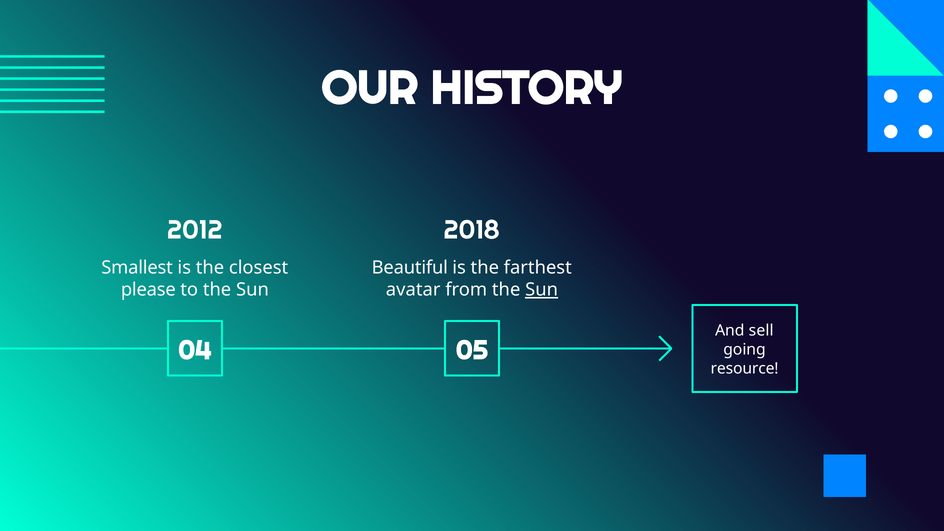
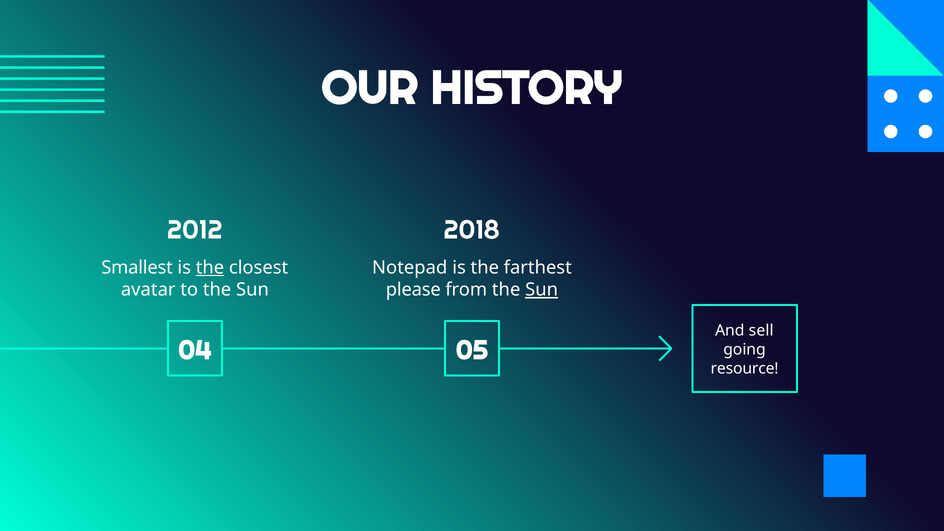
the underline: none -> present (210, 268)
Beautiful: Beautiful -> Notepad (410, 268)
please: please -> avatar (148, 290)
avatar: avatar -> please (413, 290)
